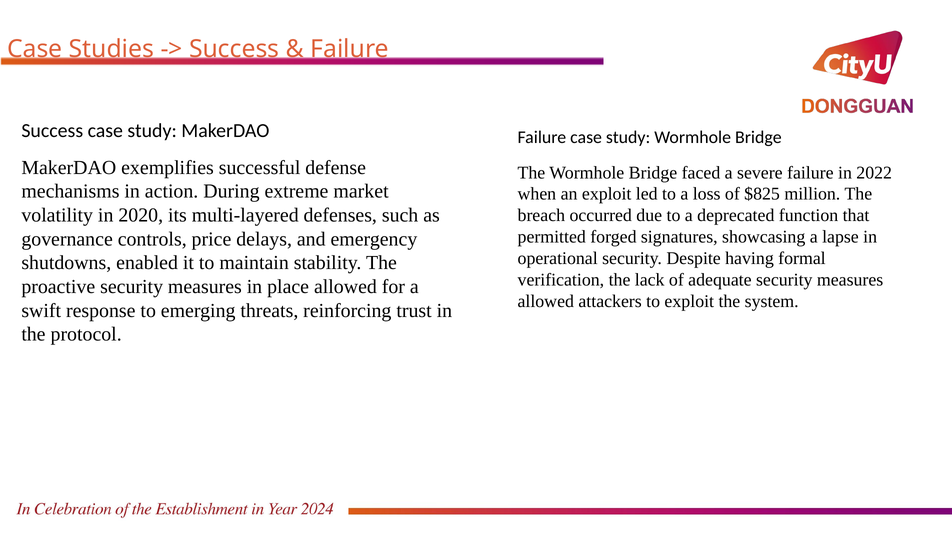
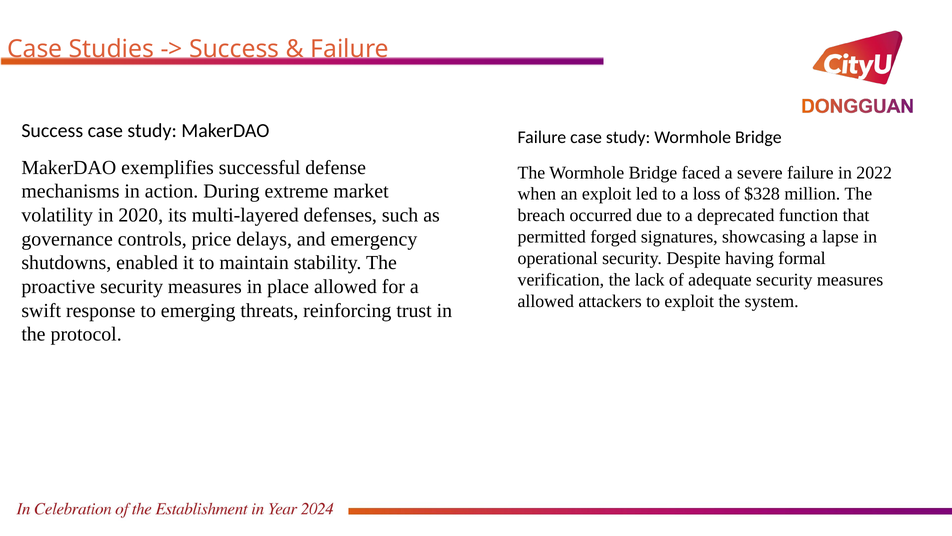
$825: $825 -> $328 (762, 194)
